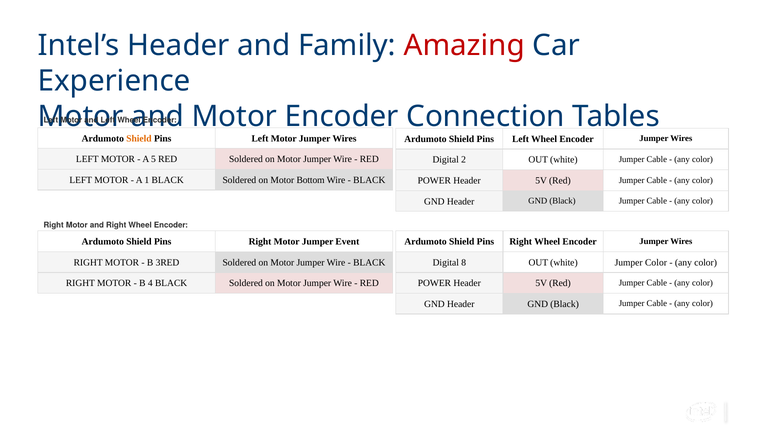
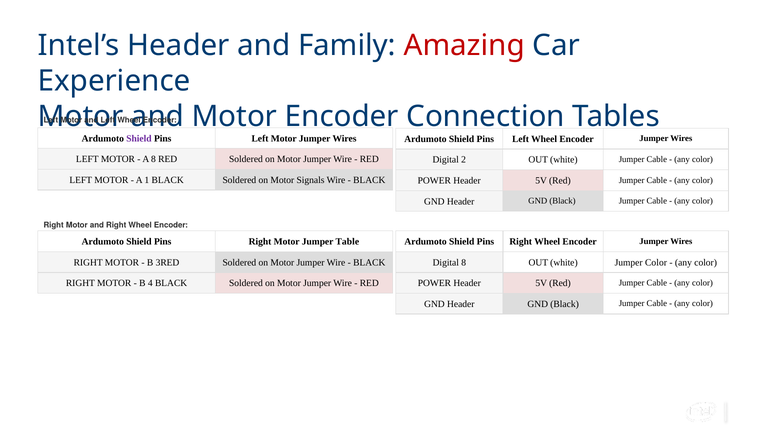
Shield colour: orange -> purple (139, 138)
A 5: 5 -> 8 (153, 159)
Bottom: Bottom -> Signals (311, 180)
Event: Event -> Table (347, 242)
